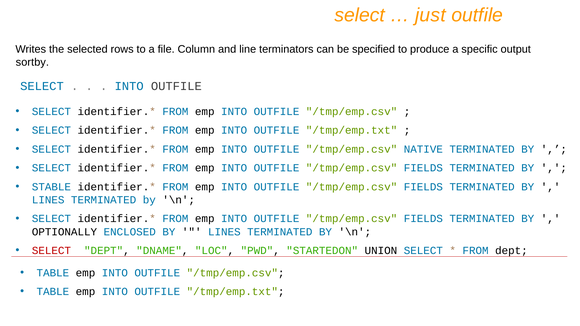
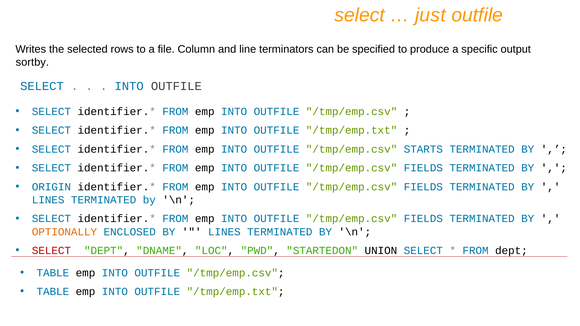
NATIVE: NATIVE -> STARTS (423, 149)
STABLE: STABLE -> ORIGIN (51, 187)
OPTIONALLY colour: black -> orange (64, 232)
